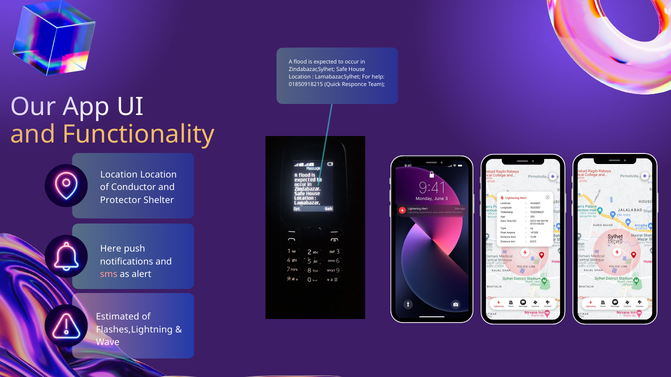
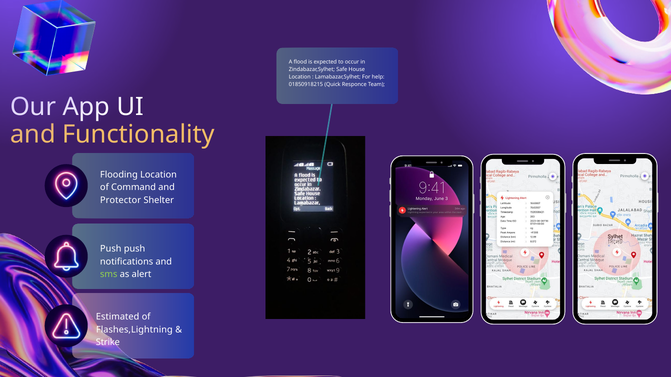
Location: Location -> Flooding (119, 175)
Conductor: Conductor -> Command (134, 188)
Here: Here -> Push (111, 249)
sms colour: pink -> light green (109, 275)
Wave: Wave -> Strike (108, 343)
